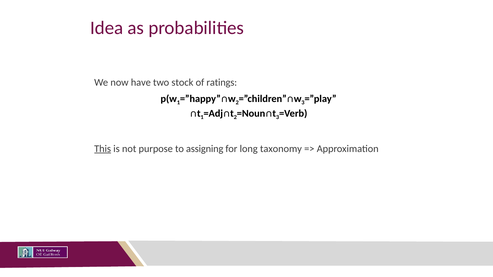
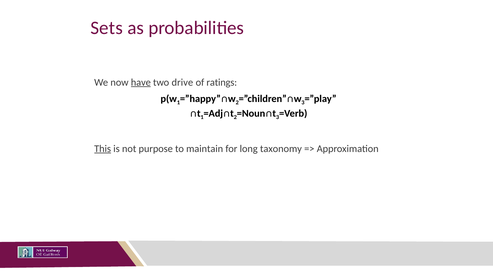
Idea: Idea -> Sets (107, 28)
have underline: none -> present (141, 82)
stock: stock -> drive (182, 82)
assigning: assigning -> maintain (205, 149)
